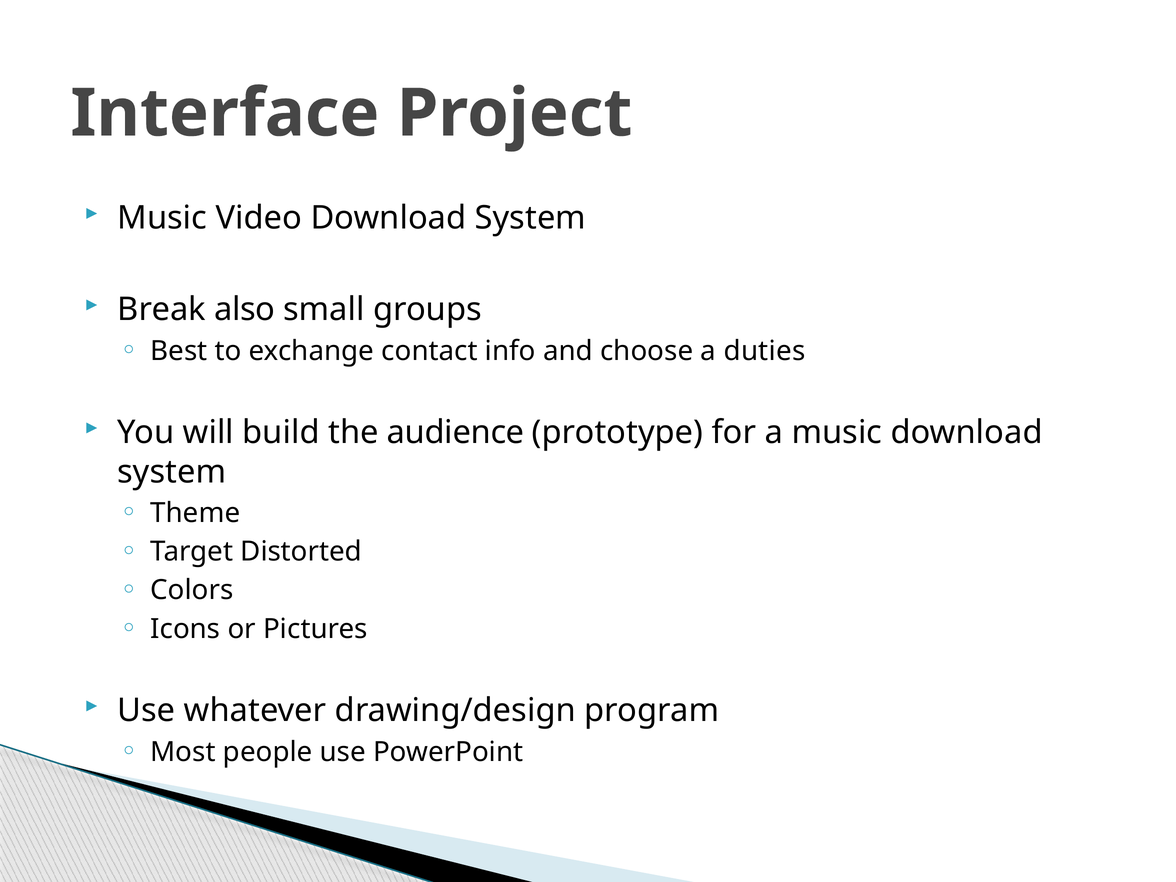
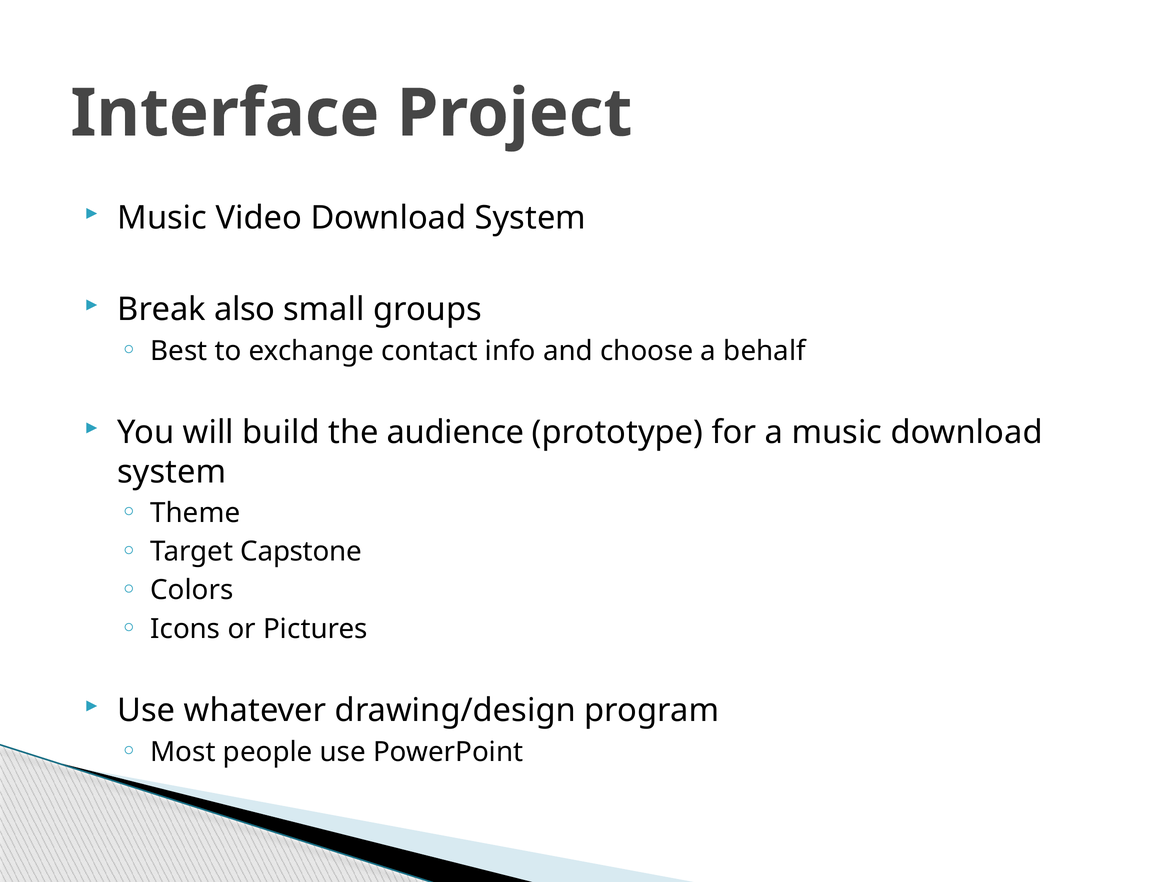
duties: duties -> behalf (765, 351)
Distorted: Distorted -> Capstone (301, 552)
